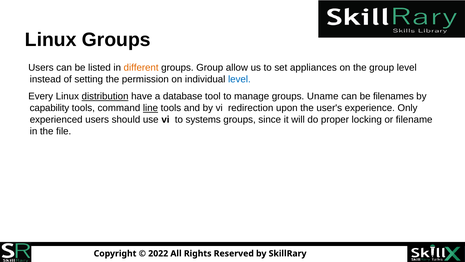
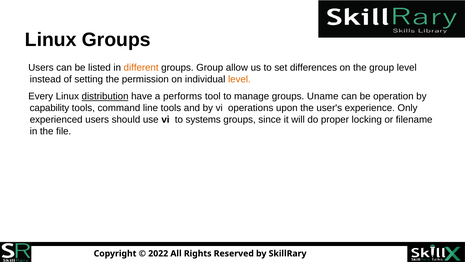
appliances: appliances -> differences (313, 68)
level colour: blue -> orange (239, 79)
database: database -> performs (183, 96)
filenames: filenames -> operation (393, 96)
line underline: present -> none (150, 108)
redirection: redirection -> operations (251, 108)
